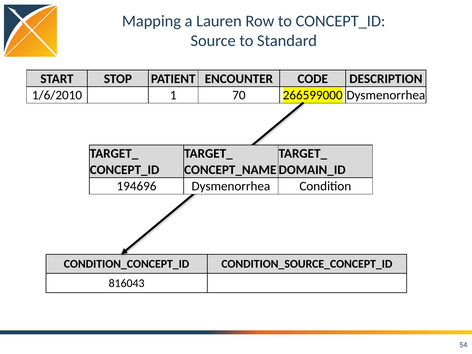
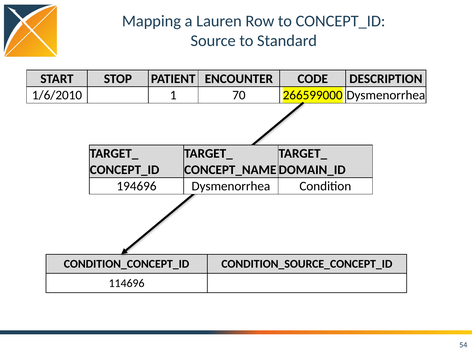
816043: 816043 -> 114696 (127, 283)
